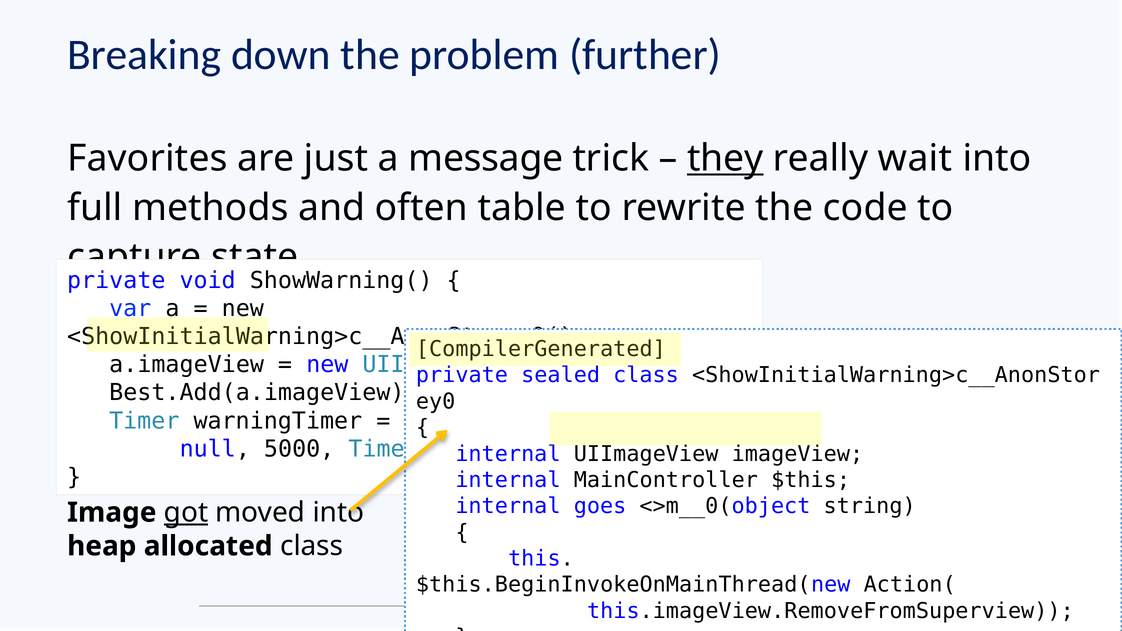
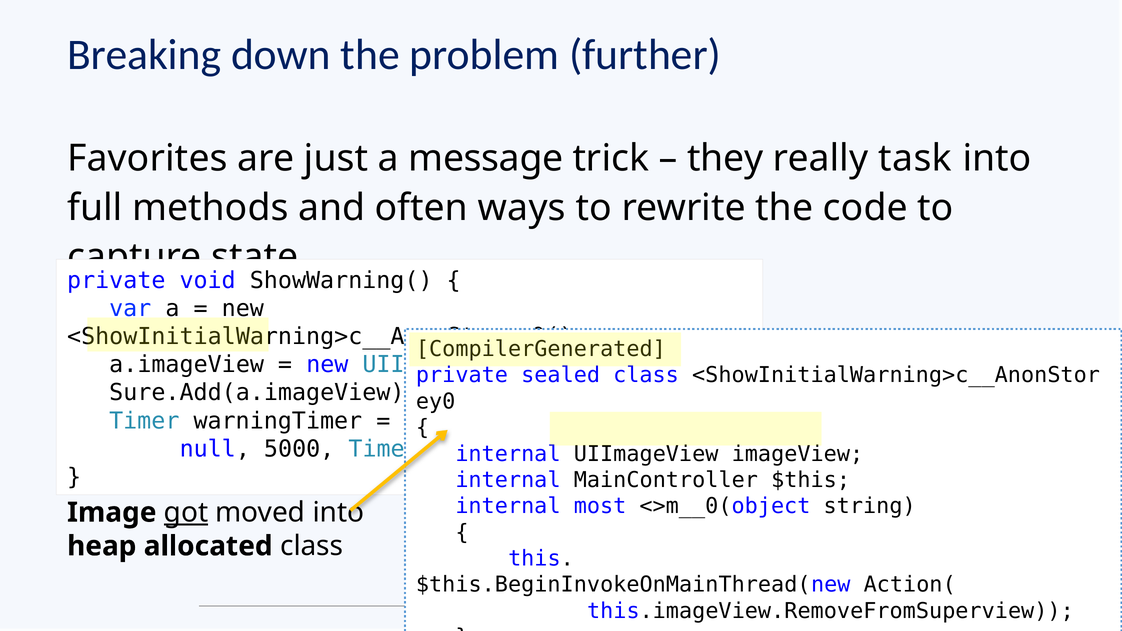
they underline: present -> none (725, 158)
wait: wait -> task (915, 158)
table: table -> ways (522, 208)
Best.Add(a.imageView: Best.Add(a.imageView -> Sure.Add(a.imageView (264, 393)
goes: goes -> most (600, 506)
